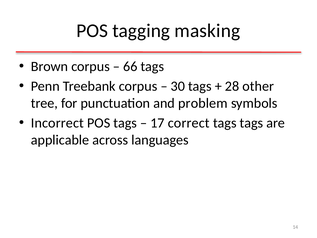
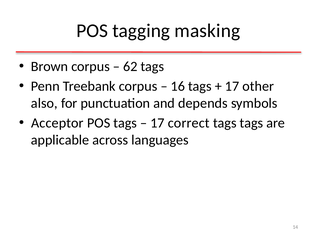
66: 66 -> 62 (130, 67)
30: 30 -> 16 (178, 86)
28: 28 -> 17 (232, 86)
tree: tree -> also (44, 103)
problem: problem -> depends (203, 103)
Incorrect: Incorrect -> Acceptor (57, 123)
